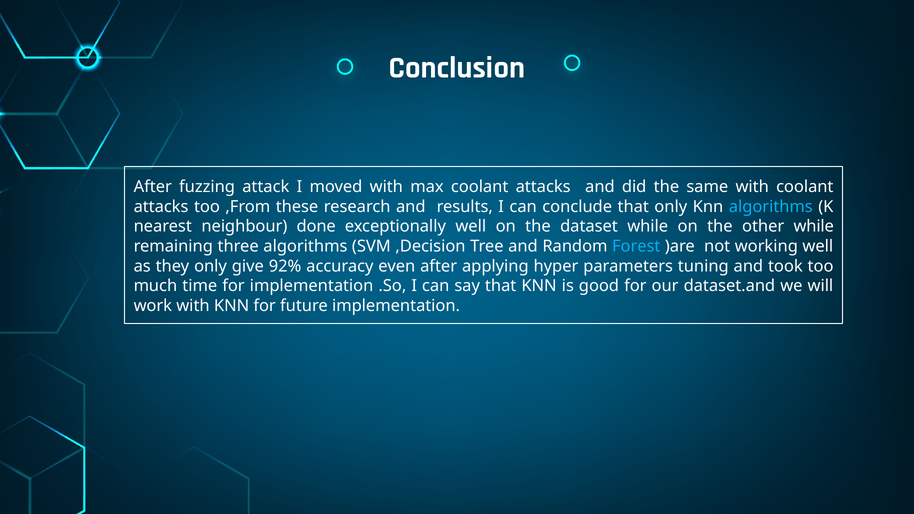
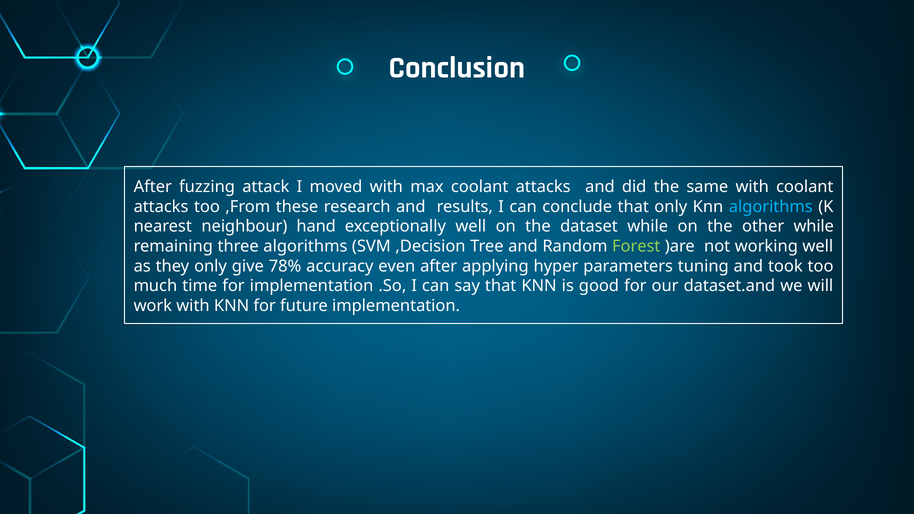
done: done -> hand (316, 227)
Forest colour: light blue -> light green (636, 246)
92%: 92% -> 78% (285, 266)
